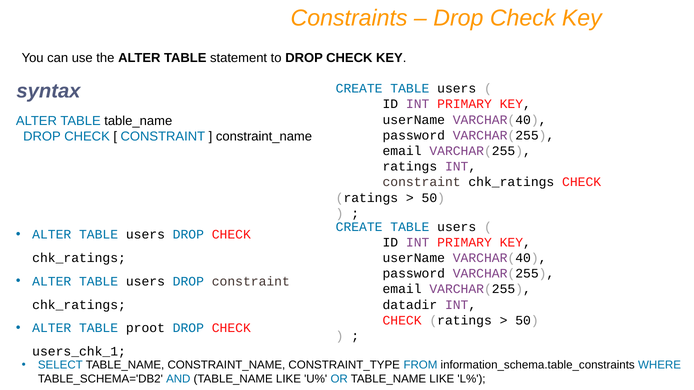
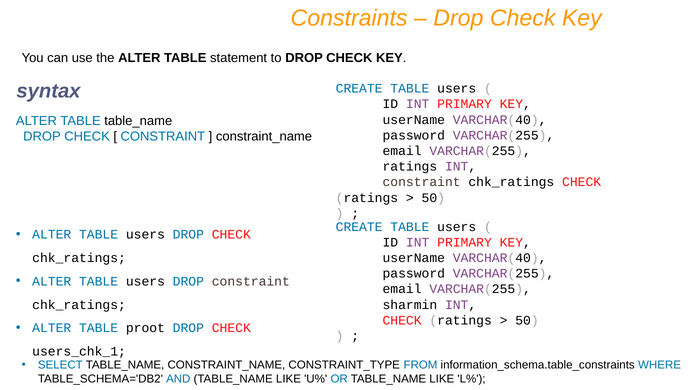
datadir: datadir -> sharmin (410, 305)
